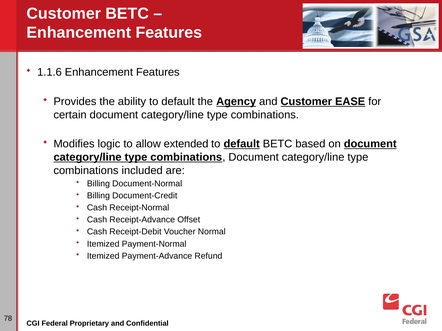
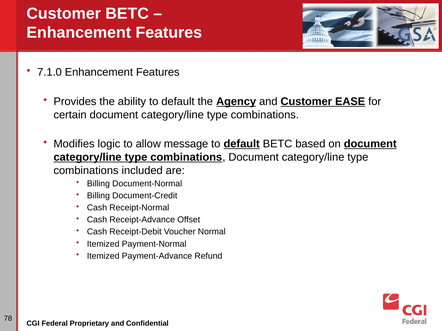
1.1.6: 1.1.6 -> 7.1.0 (50, 72)
extended: extended -> message (186, 144)
